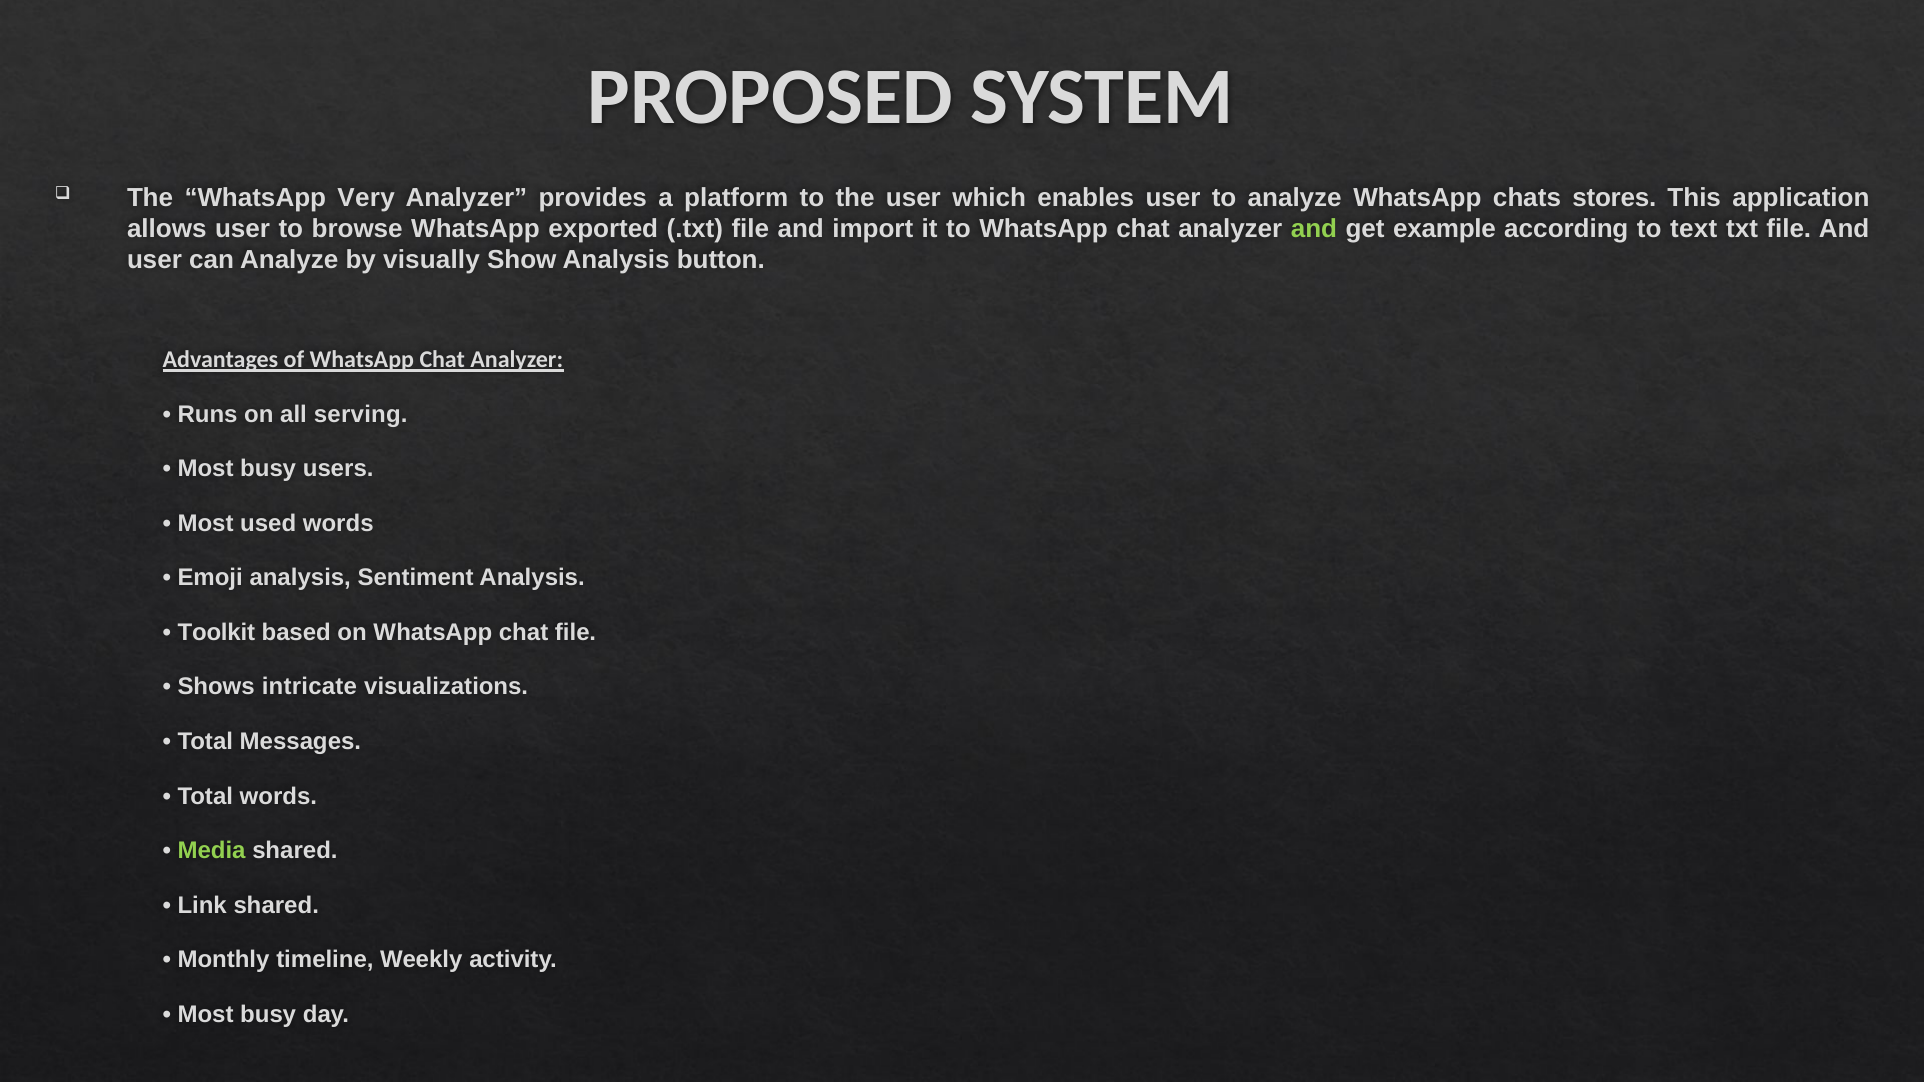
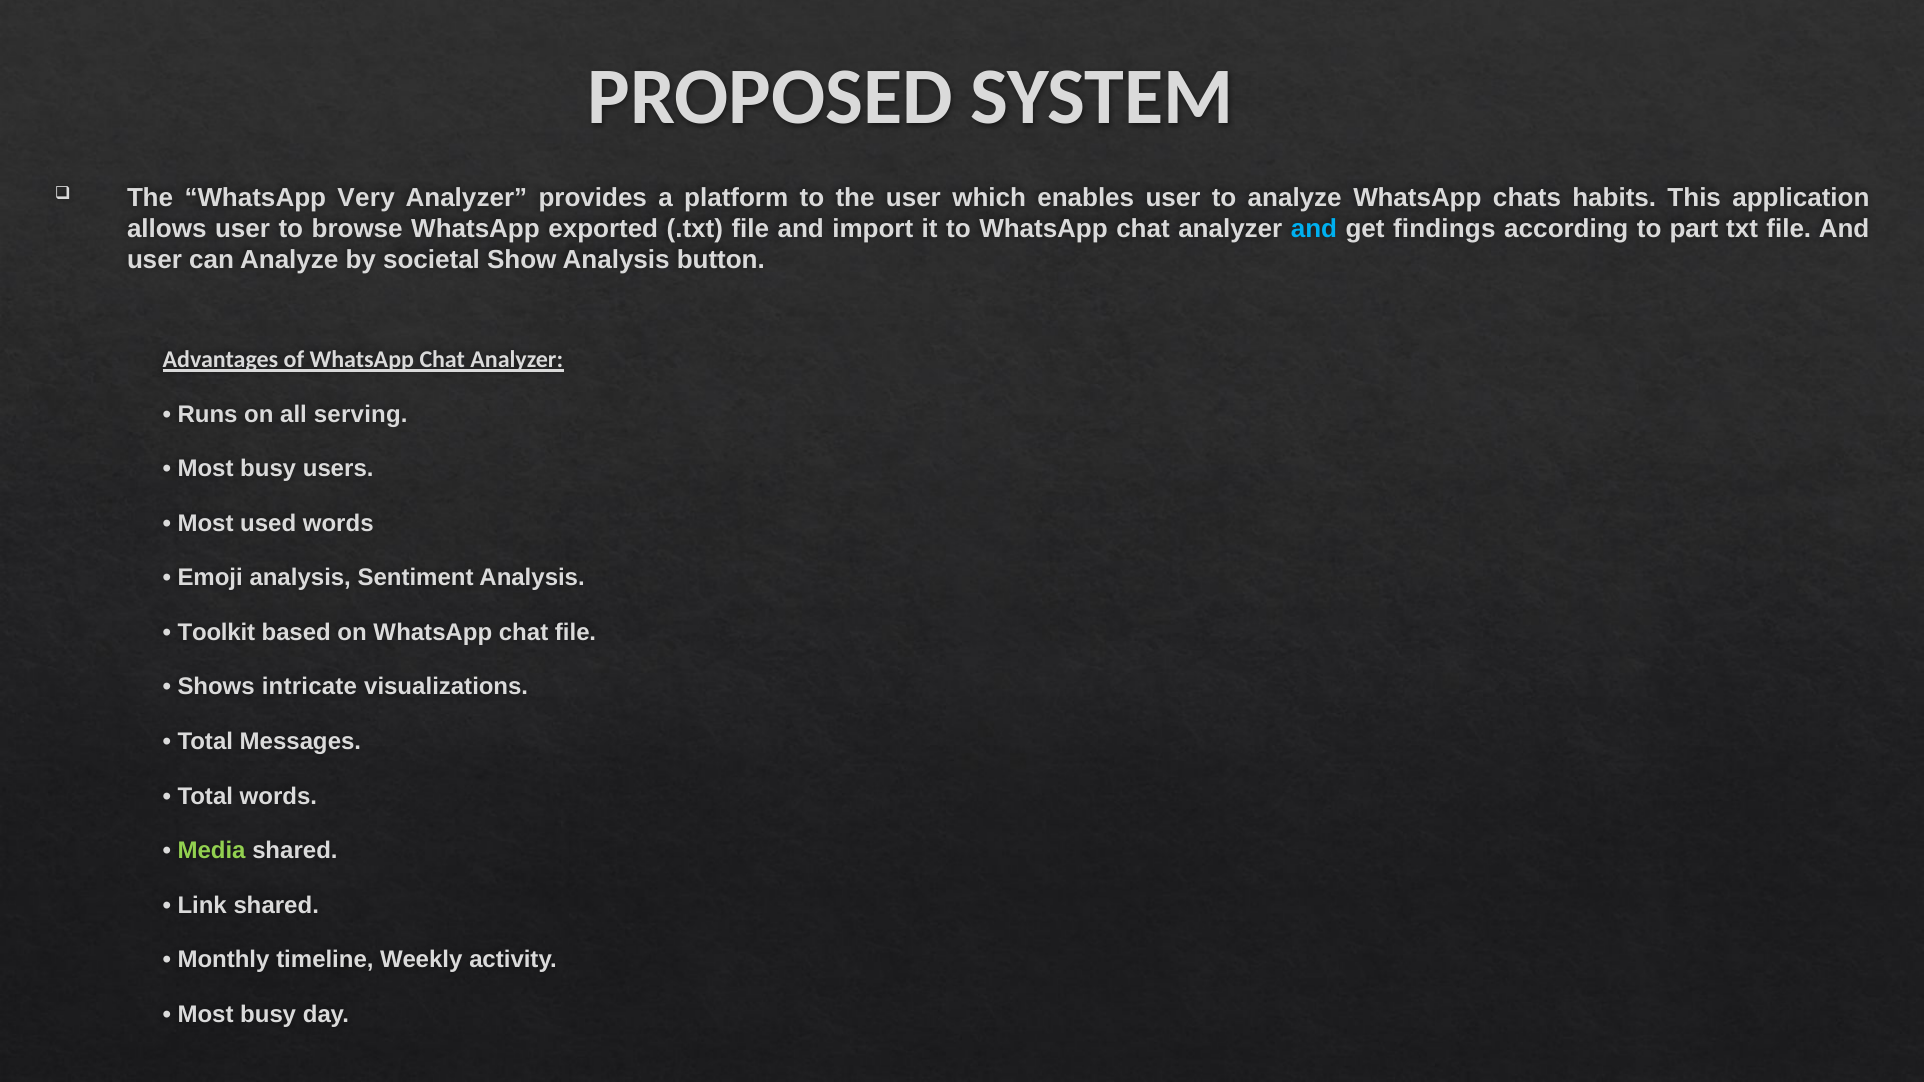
stores: stores -> habits (1614, 198)
and colour: light green -> light blue (1314, 229)
example: example -> findings (1444, 229)
text: text -> part (1694, 229)
visually: visually -> societal (432, 260)
